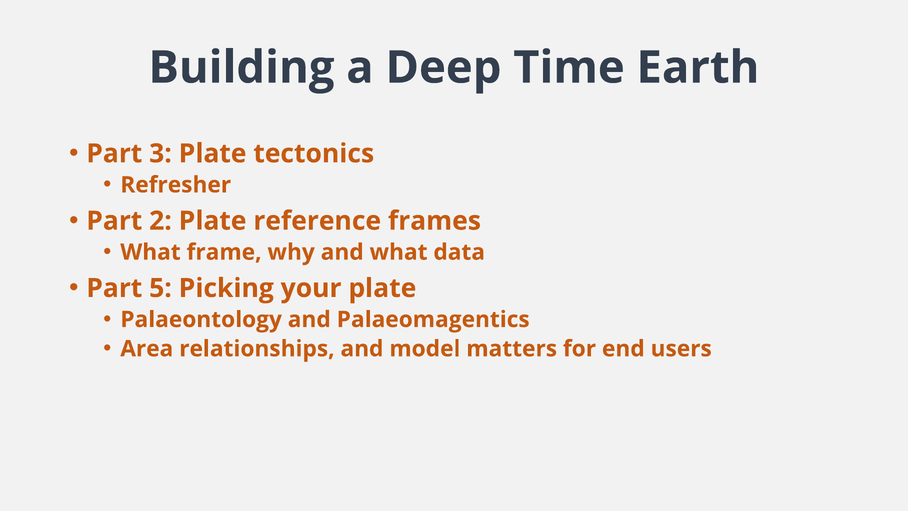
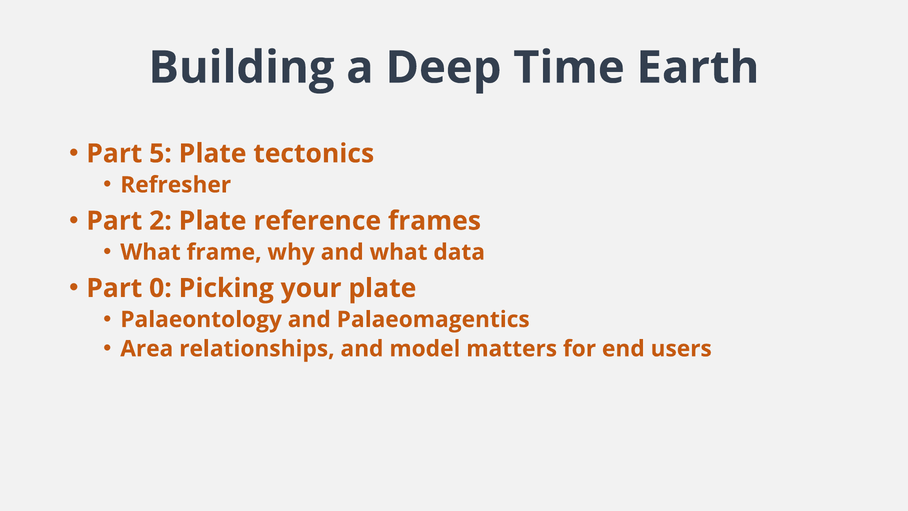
3: 3 -> 5 (160, 154)
5: 5 -> 0 (160, 288)
